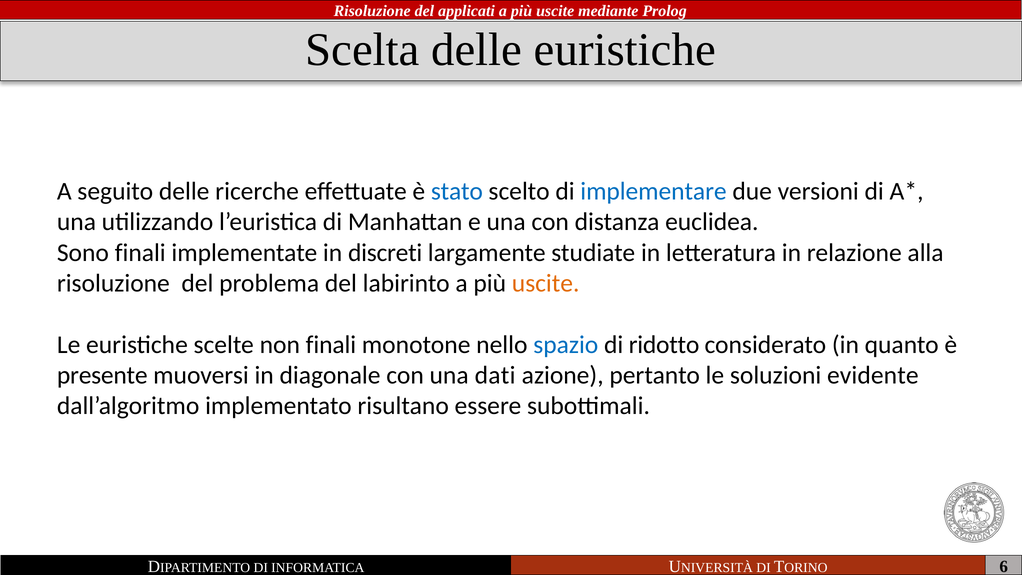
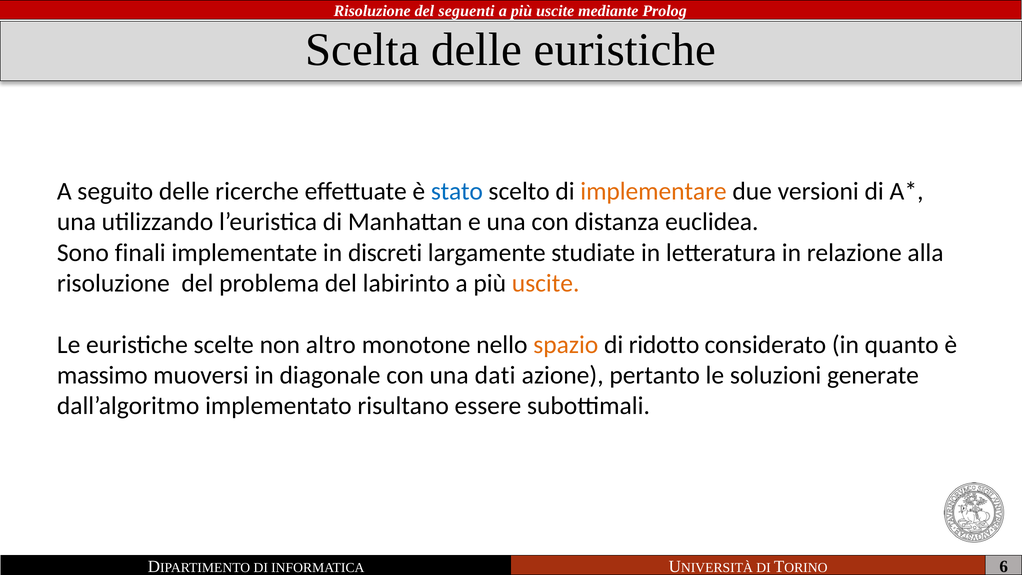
applicati: applicati -> seguenti (466, 11)
implementare colour: blue -> orange (654, 191)
non finali: finali -> altro (331, 345)
spazio colour: blue -> orange (566, 345)
presente: presente -> massimo (102, 375)
evidente: evidente -> generate (873, 375)
